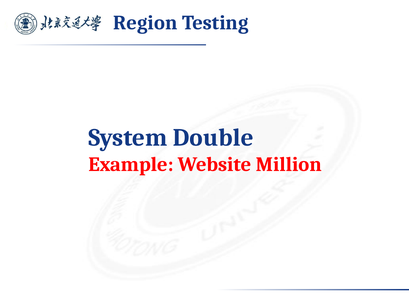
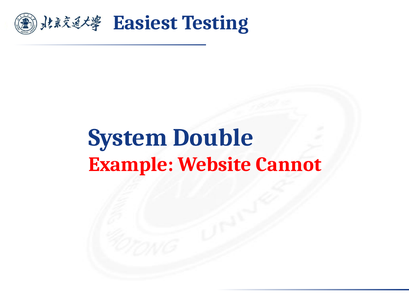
Region: Region -> Easiest (145, 23)
Million: Million -> Cannot (289, 165)
